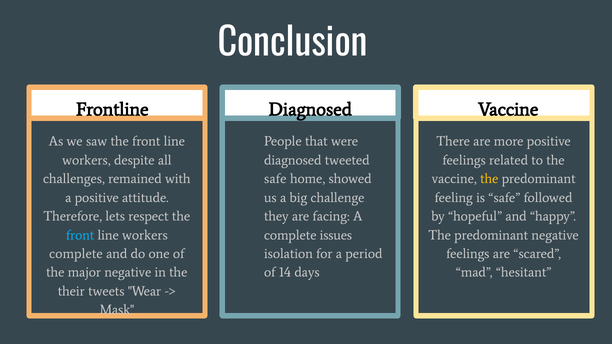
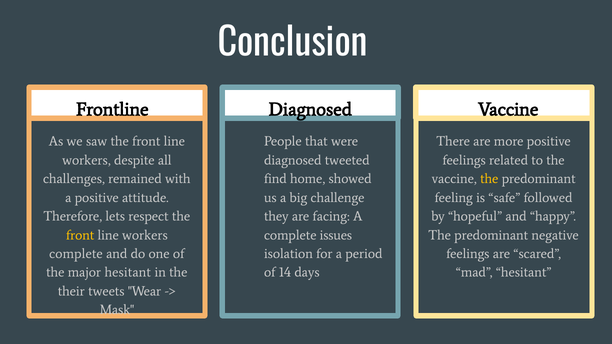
safe: safe -> find (275, 179)
front colour: light blue -> yellow (80, 235)
major negative: negative -> hesitant (128, 273)
